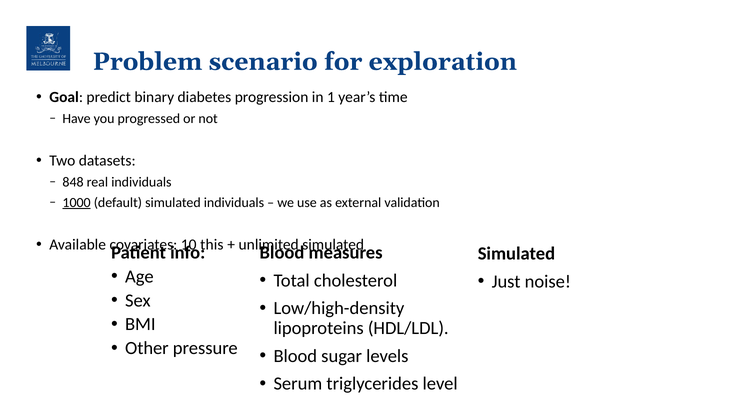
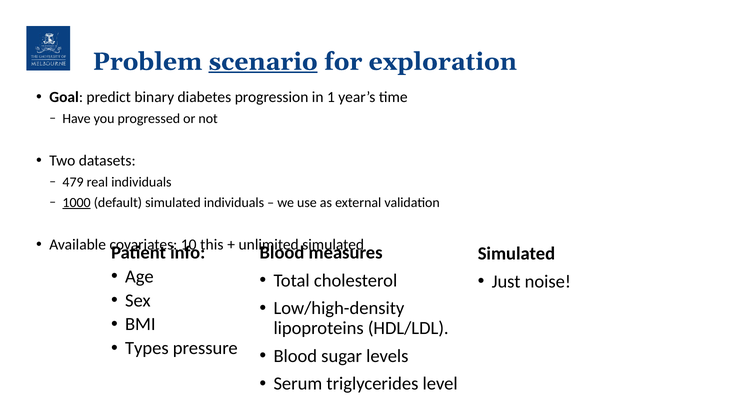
scenario underline: none -> present (263, 62)
848: 848 -> 479 (73, 182)
Other: Other -> Types (147, 348)
